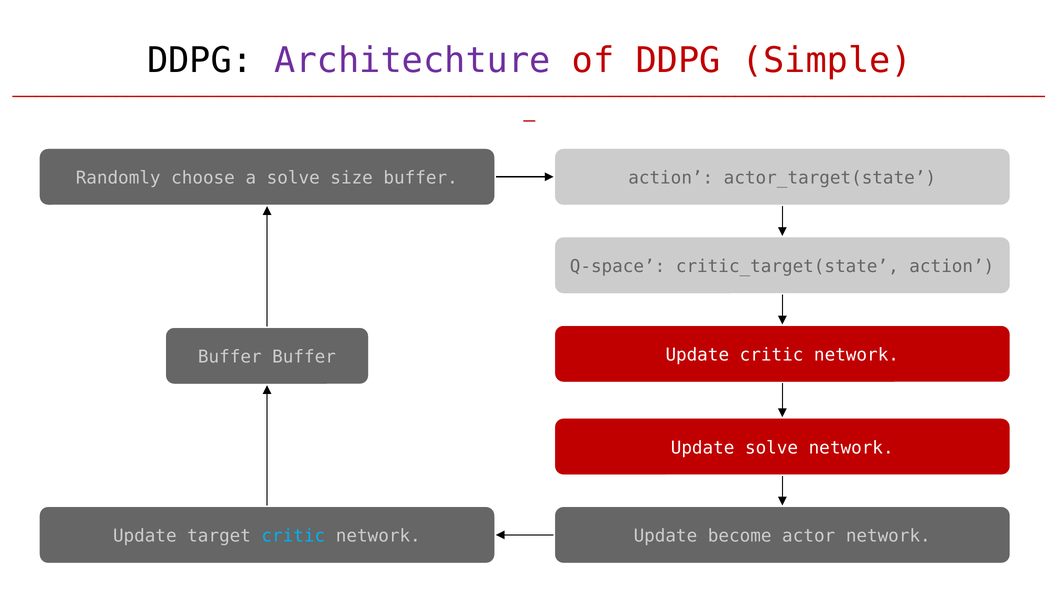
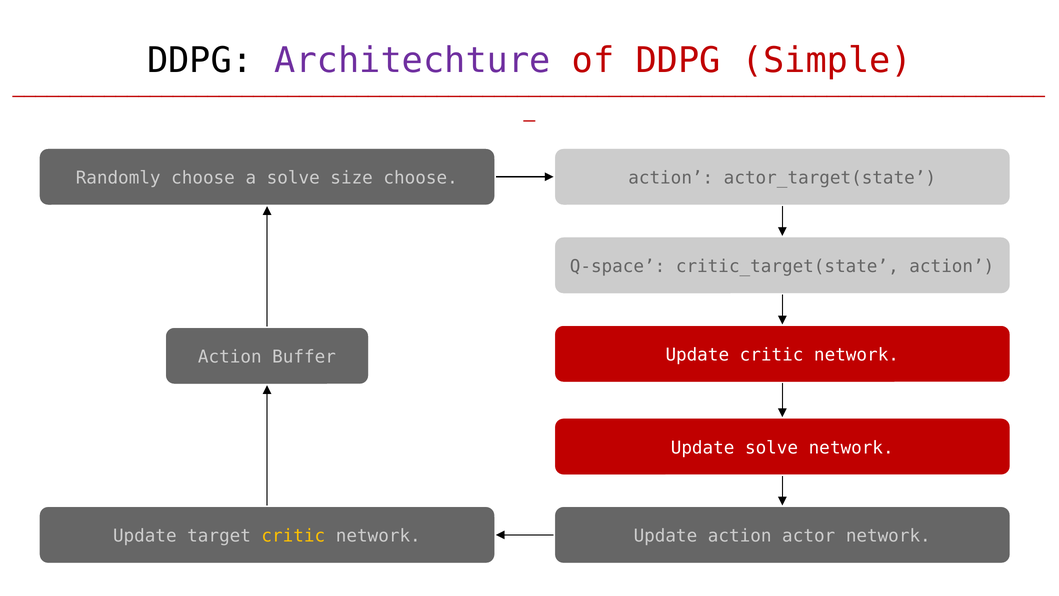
size buffer: buffer -> choose (421, 178)
Buffer: Buffer -> Action (230, 357)
critic colour: light blue -> yellow (293, 536)
Update become: become -> action (740, 536)
